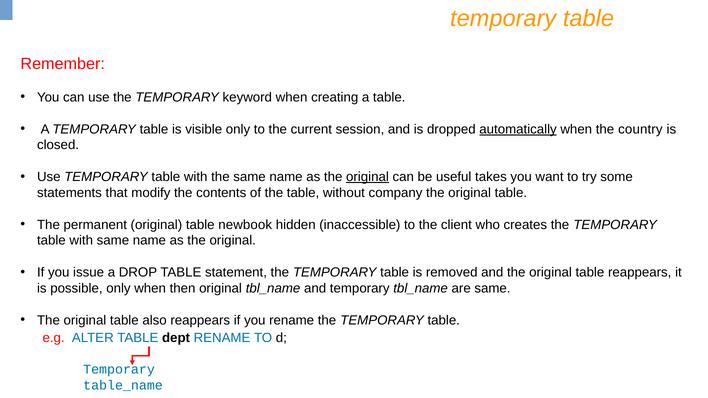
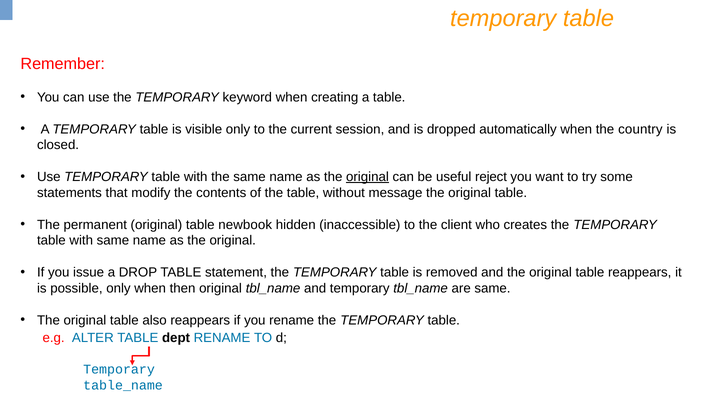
automatically underline: present -> none (518, 129)
takes: takes -> reject (491, 177)
company: company -> message (396, 193)
